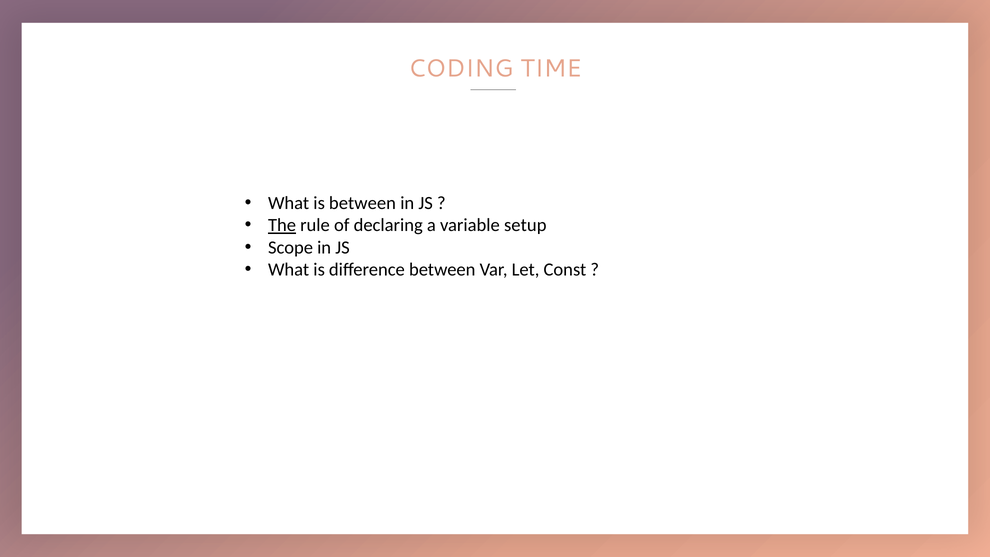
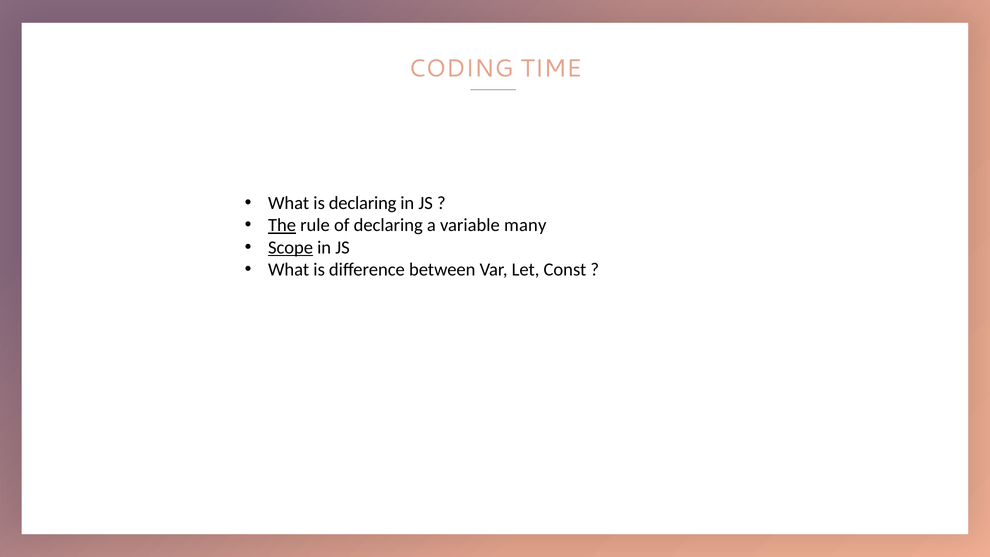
is between: between -> declaring (363, 203)
setup: setup -> many (525, 225)
Scope underline: none -> present (291, 247)
